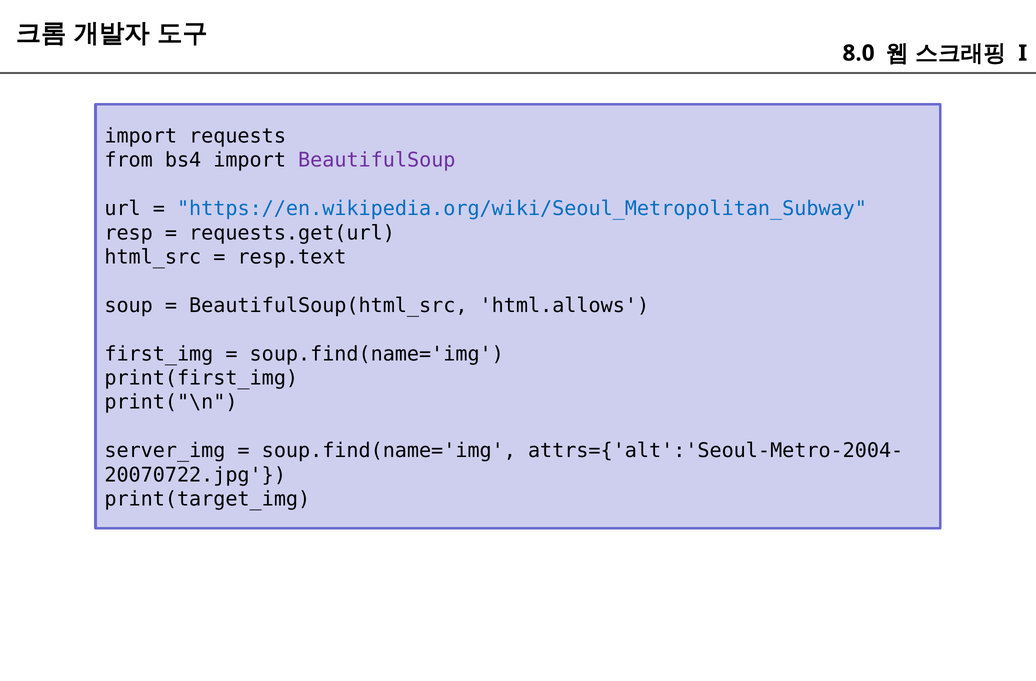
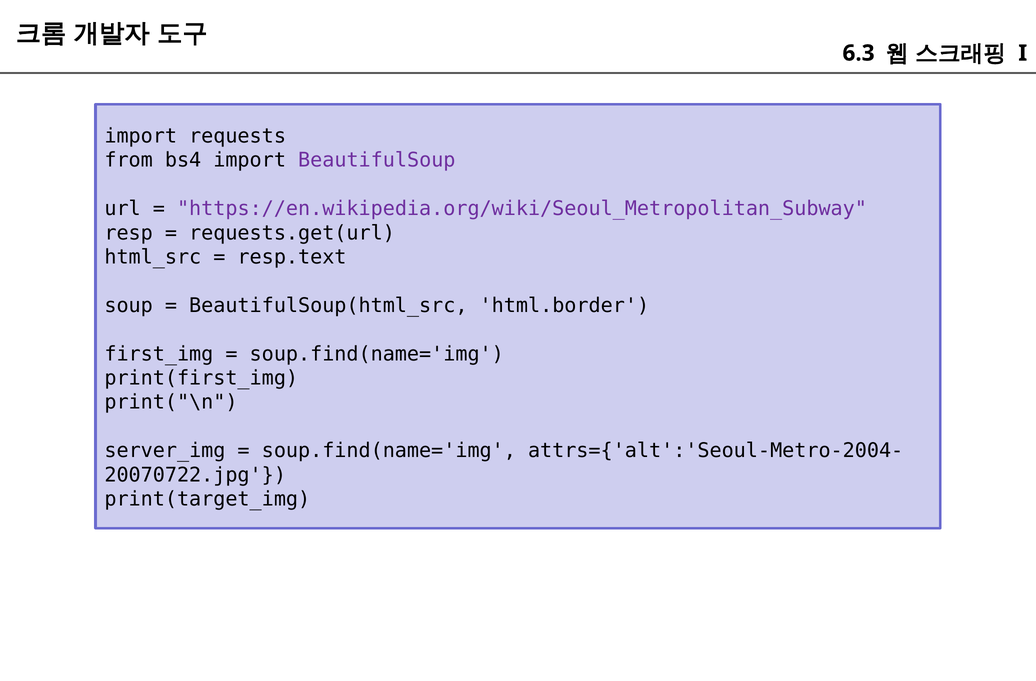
8.0: 8.0 -> 6.3 (859, 53)
https://en.wikipedia.org/wiki/Seoul_Metropolitan_Subway colour: blue -> purple (522, 209)
html.allows: html.allows -> html.border (564, 305)
